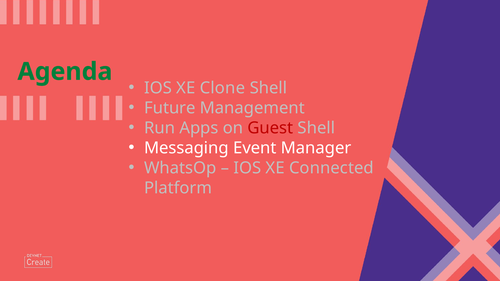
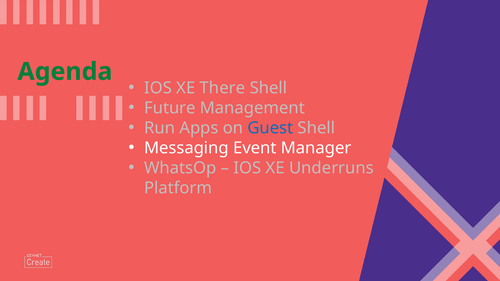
Clone: Clone -> There (222, 88)
Guest colour: red -> blue (270, 128)
Connected: Connected -> Underruns (331, 168)
